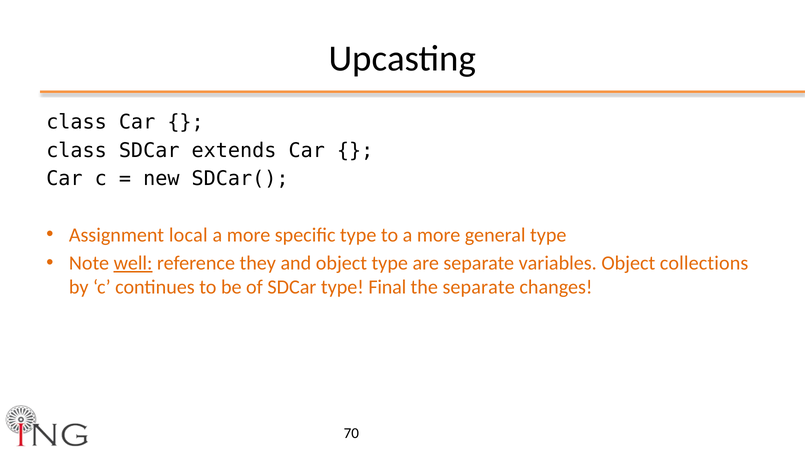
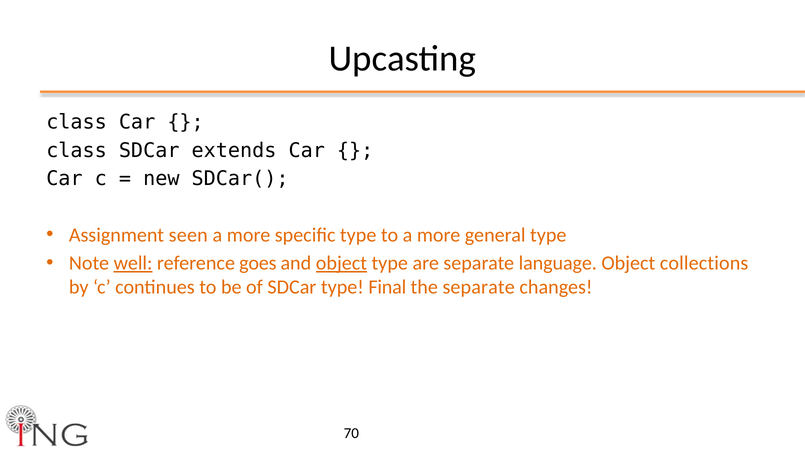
local: local -> seen (188, 235)
they: they -> goes (258, 263)
object underline: none -> present (341, 263)
variables: variables -> language (558, 263)
